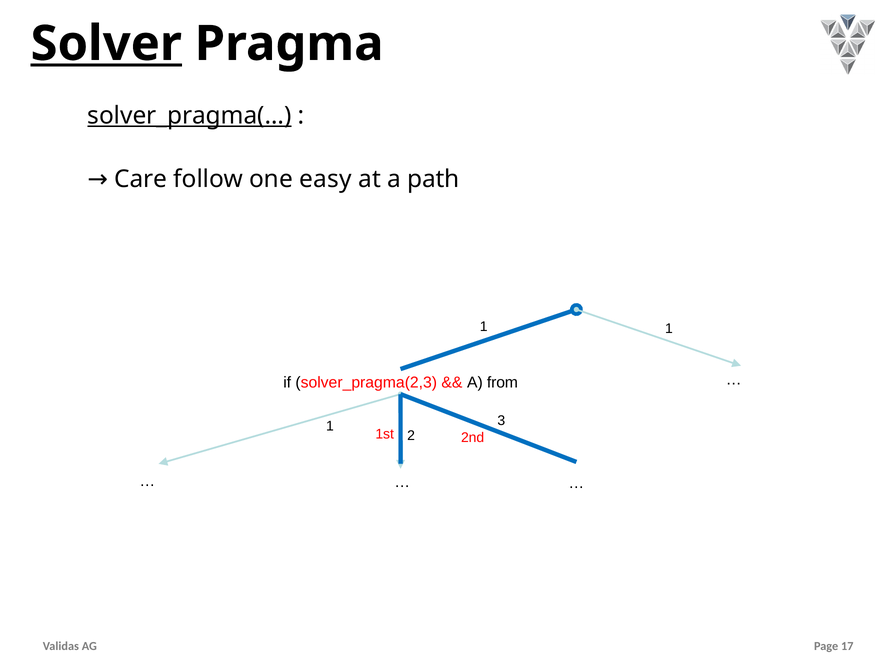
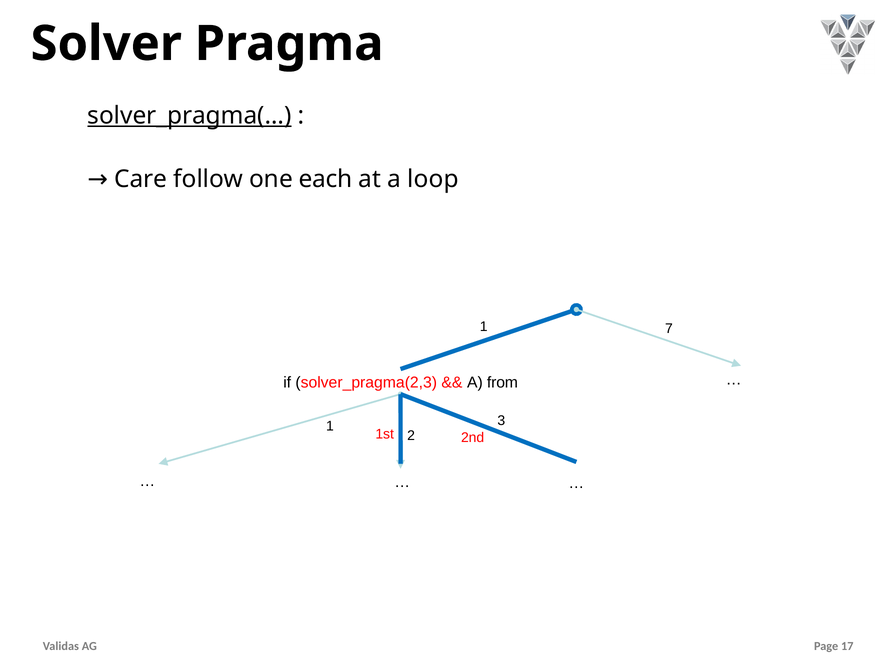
Solver underline: present -> none (106, 44)
easy: easy -> each (326, 179)
path: path -> loop (433, 179)
1: 1 -> 7 (669, 328)
